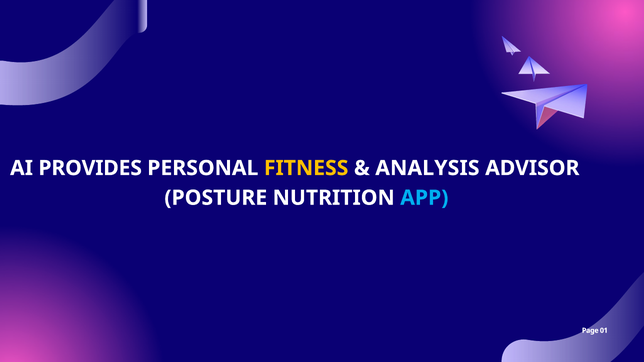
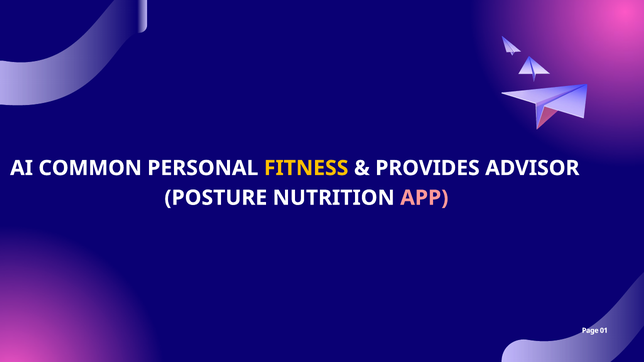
PROVIDES: PROVIDES -> COMMON (90, 168)
ANALYSIS: ANALYSIS -> PROVIDES (427, 168)
APP colour: light blue -> pink (424, 198)
